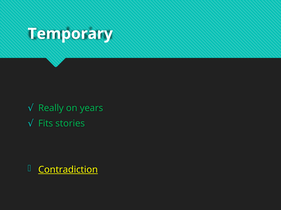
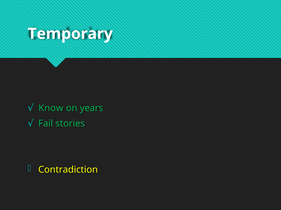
Really: Really -> Know (51, 108)
Fits: Fits -> Fail (46, 124)
Contradiction underline: present -> none (68, 170)
